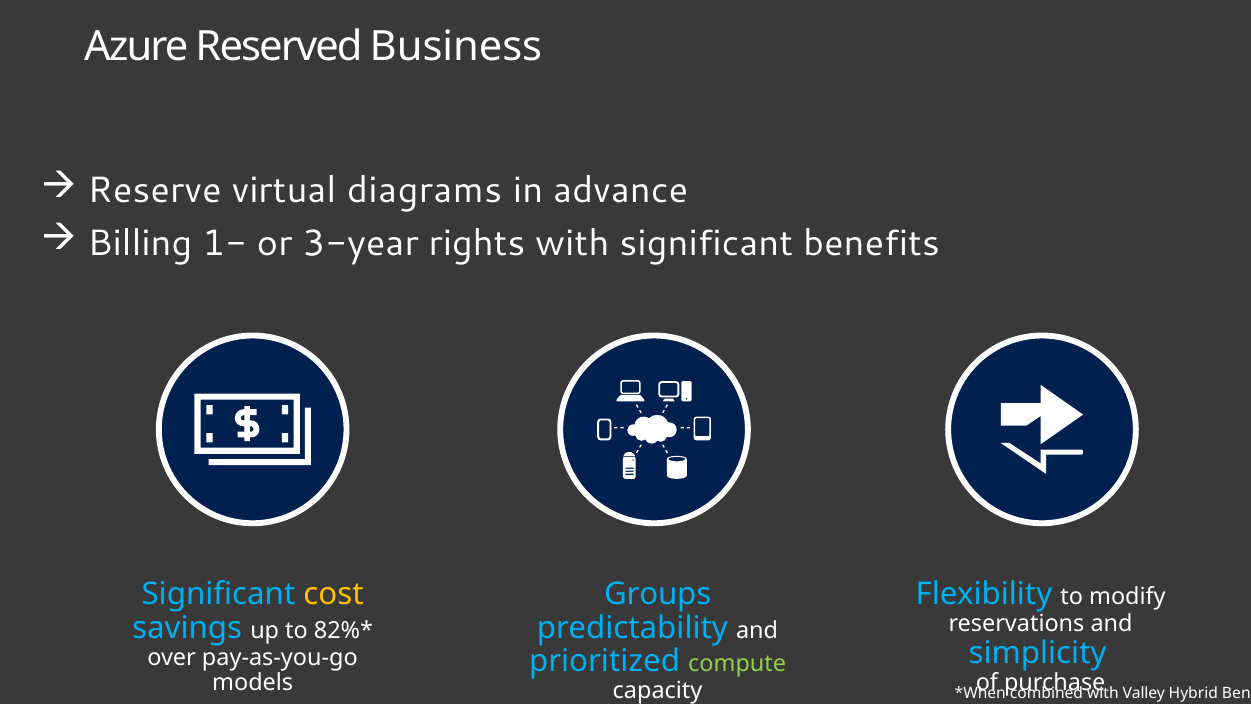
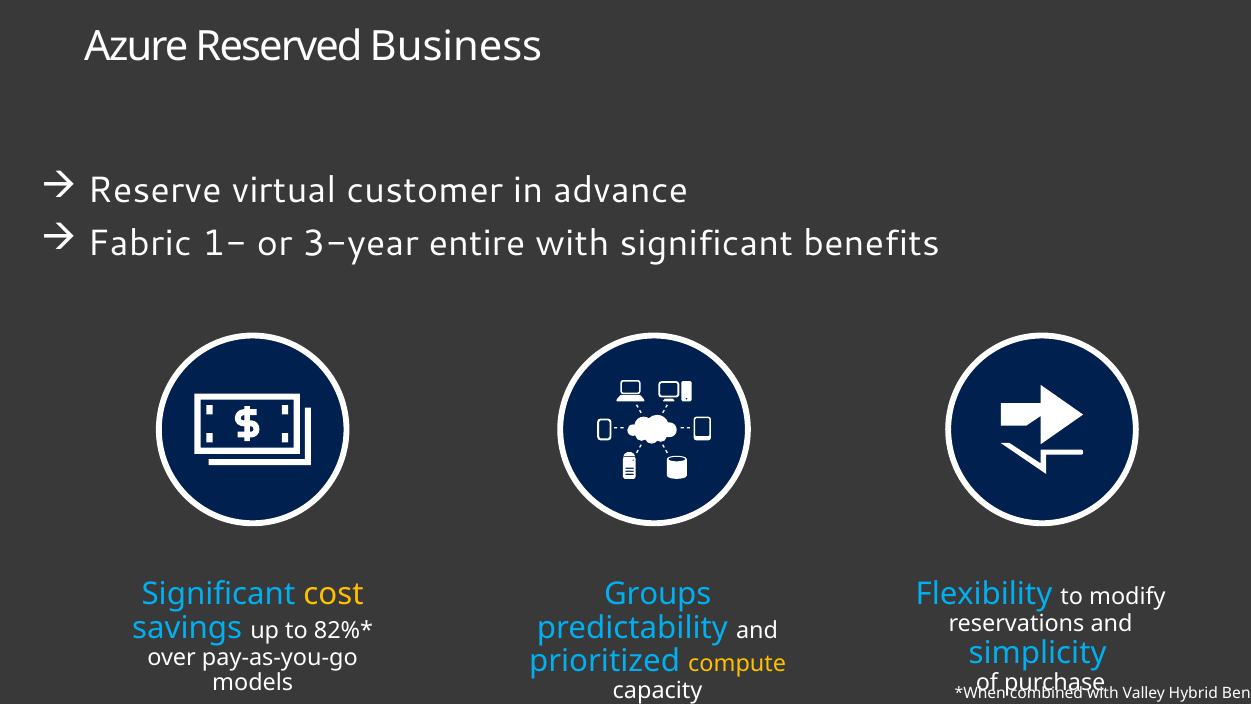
diagrams: diagrams -> customer (425, 191)
Billing: Billing -> Fabric (140, 243)
rights: rights -> entire (477, 243)
compute colour: light green -> yellow (737, 664)
